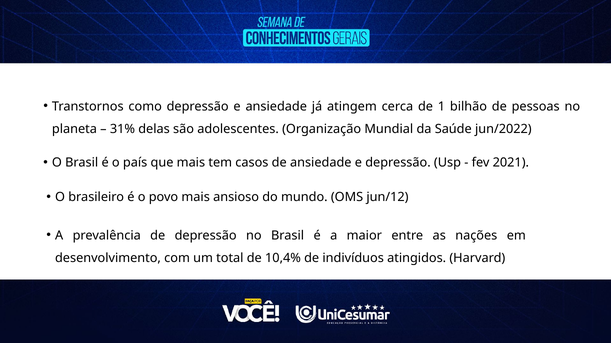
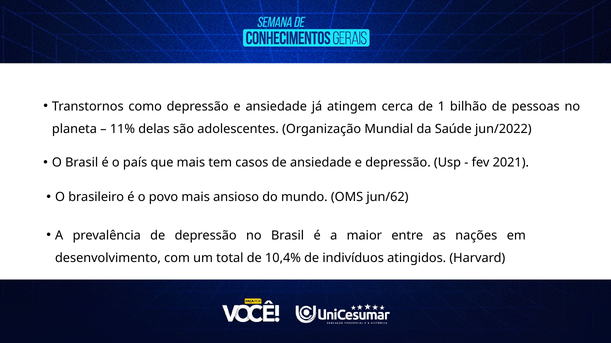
31%: 31% -> 11% (122, 130)
jun/12: jun/12 -> jun/62 (388, 198)
